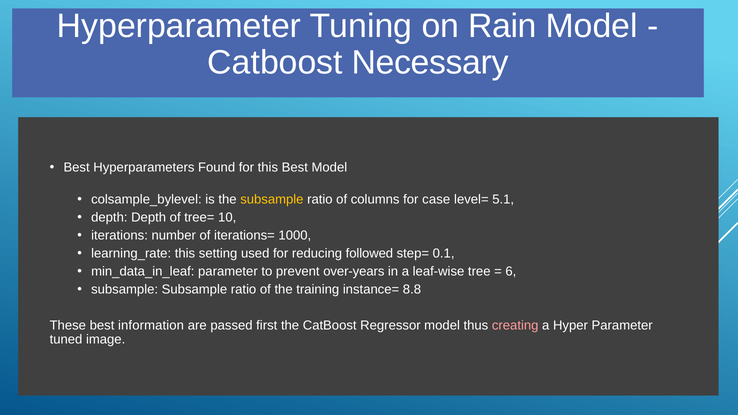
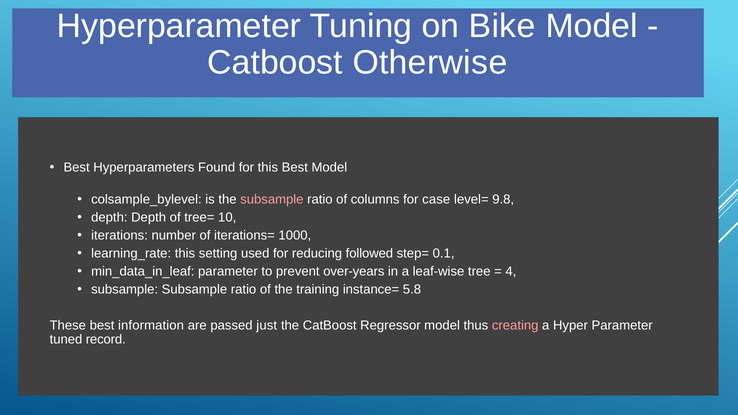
Rain: Rain -> Bike (502, 26)
Necessary: Necessary -> Otherwise (430, 63)
subsample colour: yellow -> pink (272, 199)
5.1: 5.1 -> 9.8 (503, 199)
6: 6 -> 4 (511, 271)
8.8: 8.8 -> 5.8 (412, 289)
first: first -> just (267, 325)
image: image -> record (106, 339)
